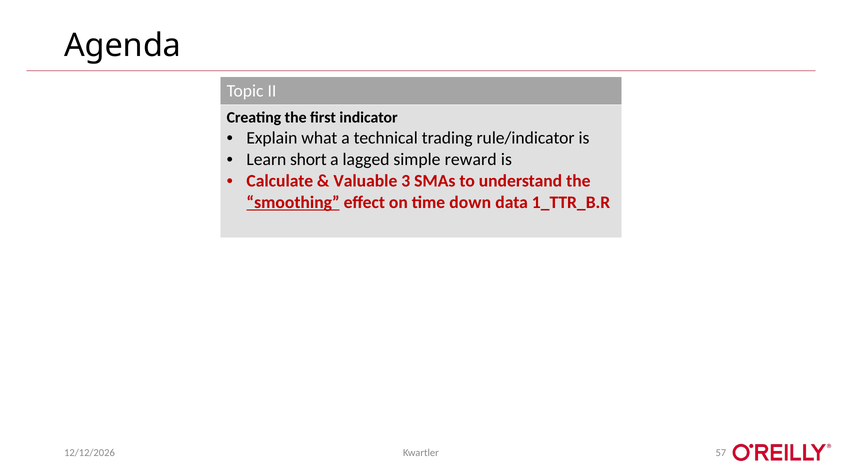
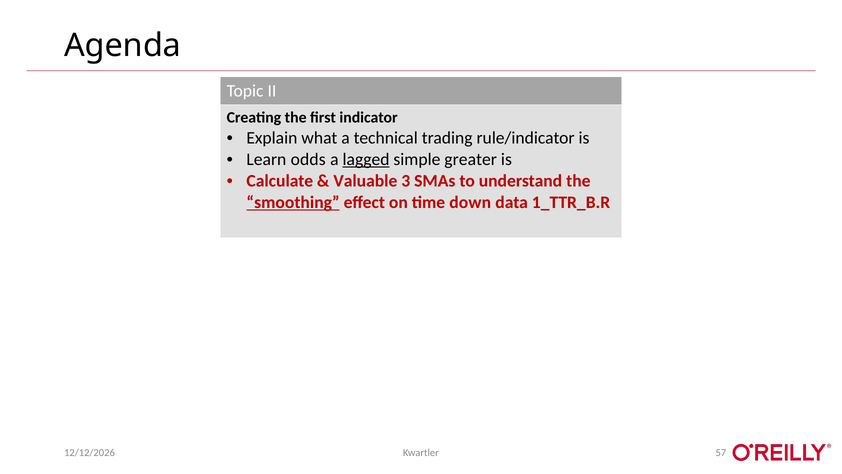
short: short -> odds (308, 159)
lagged underline: none -> present (366, 159)
reward: reward -> greater (471, 159)
